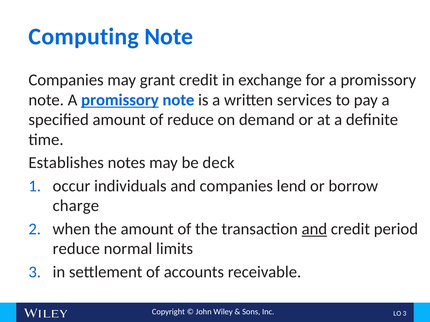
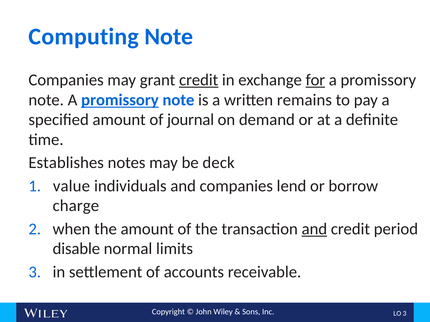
credit underline: none -> present (199, 80)
for underline: none -> present (315, 80)
services: services -> remains (304, 100)
of reduce: reduce -> journal (191, 120)
occur: occur -> value (71, 186)
reduce: reduce -> disable (76, 249)
